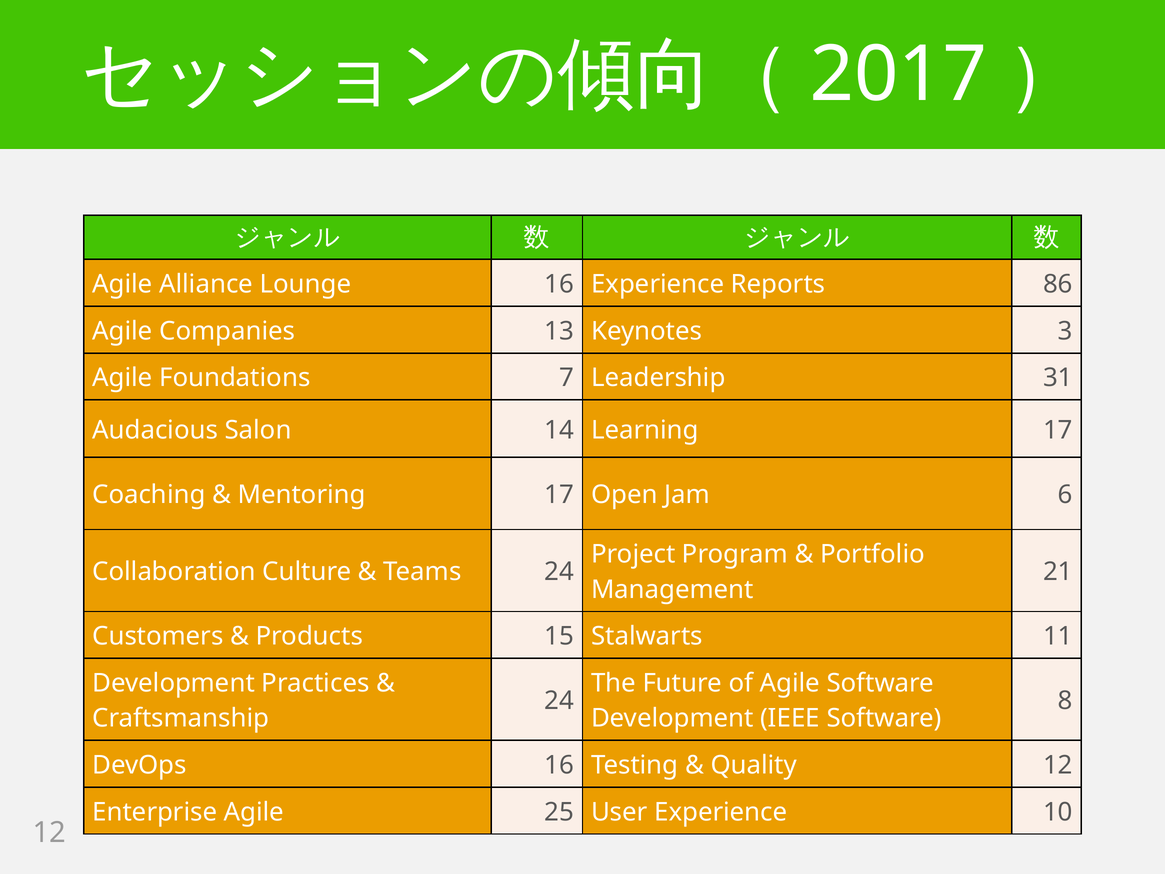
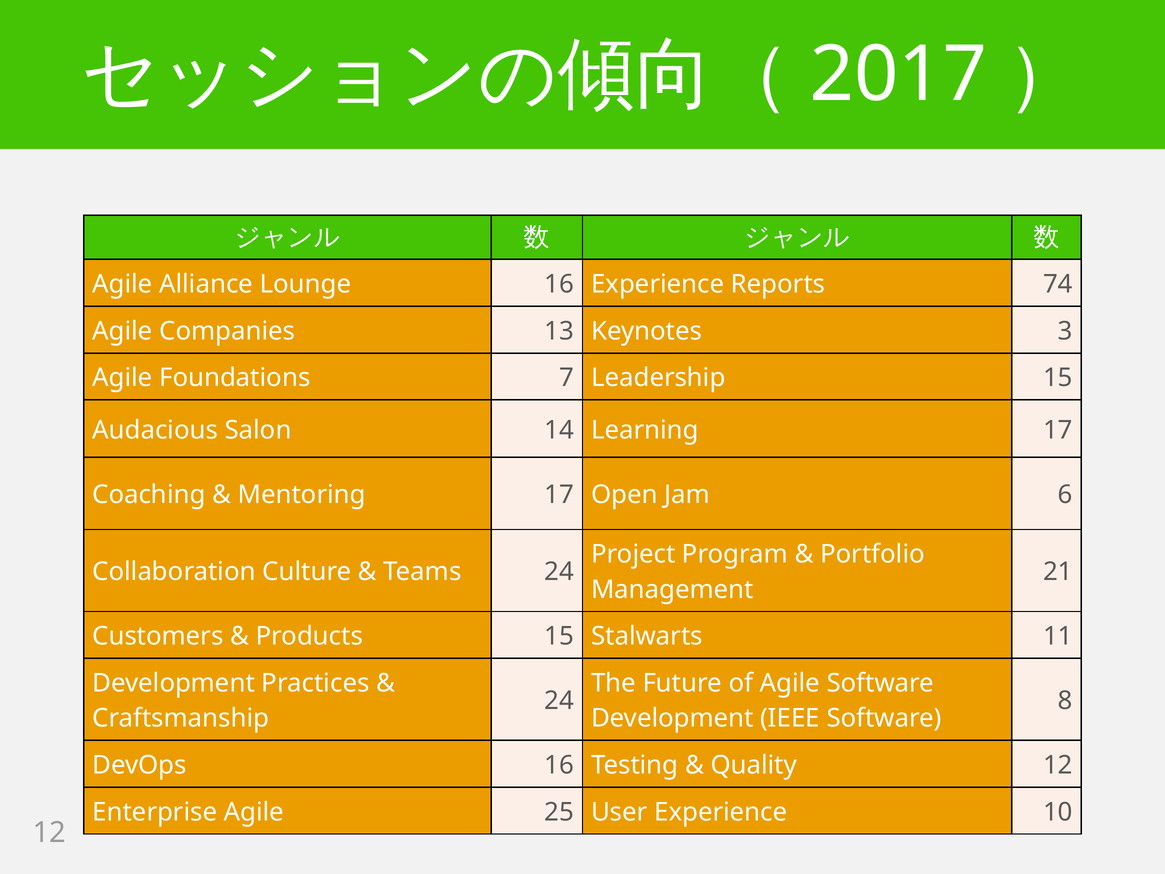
86: 86 -> 74 (1058, 284)
Leadership 31: 31 -> 15 (1058, 378)
